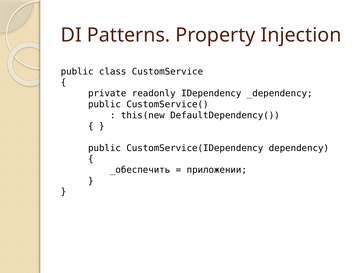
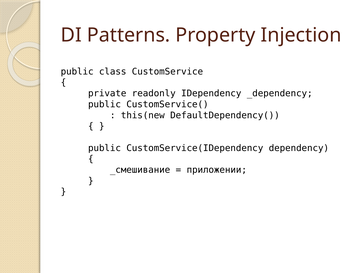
_обеспечить: _обеспечить -> _смешивание (140, 170)
